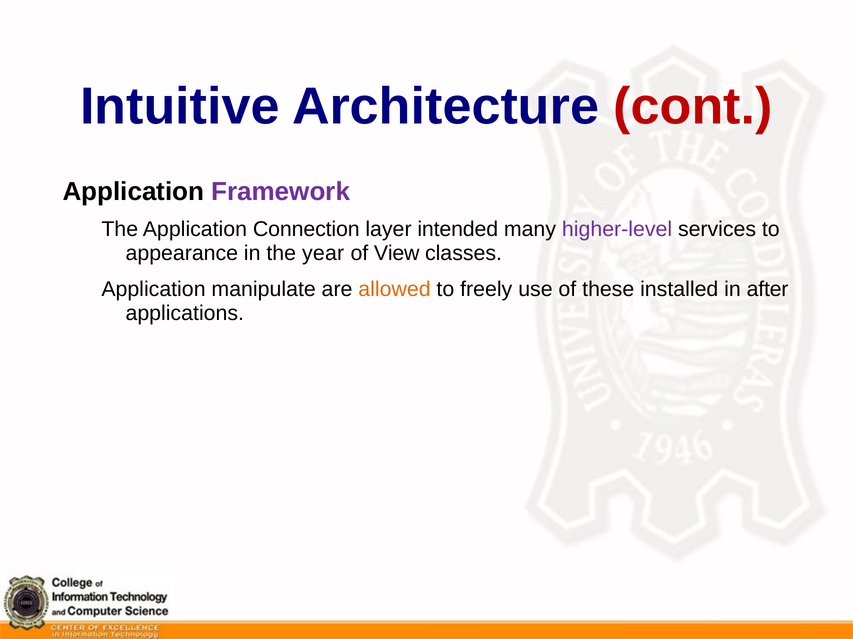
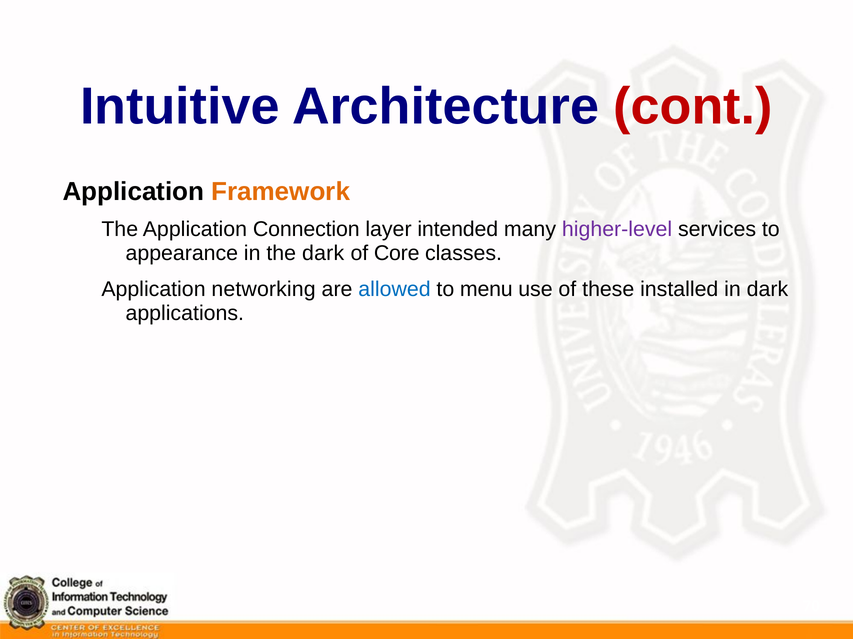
Framework colour: purple -> orange (281, 192)
the year: year -> dark (323, 254)
View: View -> Core (397, 254)
manipulate: manipulate -> networking (264, 290)
allowed colour: orange -> blue (394, 290)
freely: freely -> menu (486, 290)
in after: after -> dark (767, 290)
